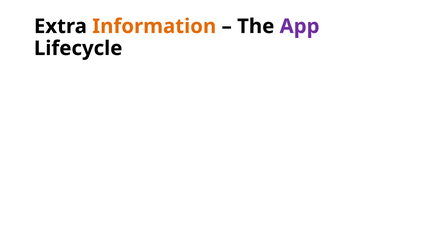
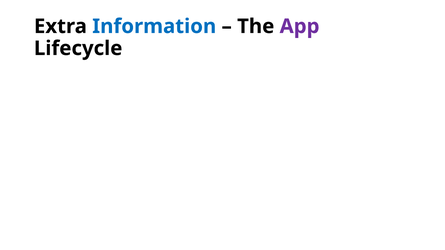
Information colour: orange -> blue (154, 26)
